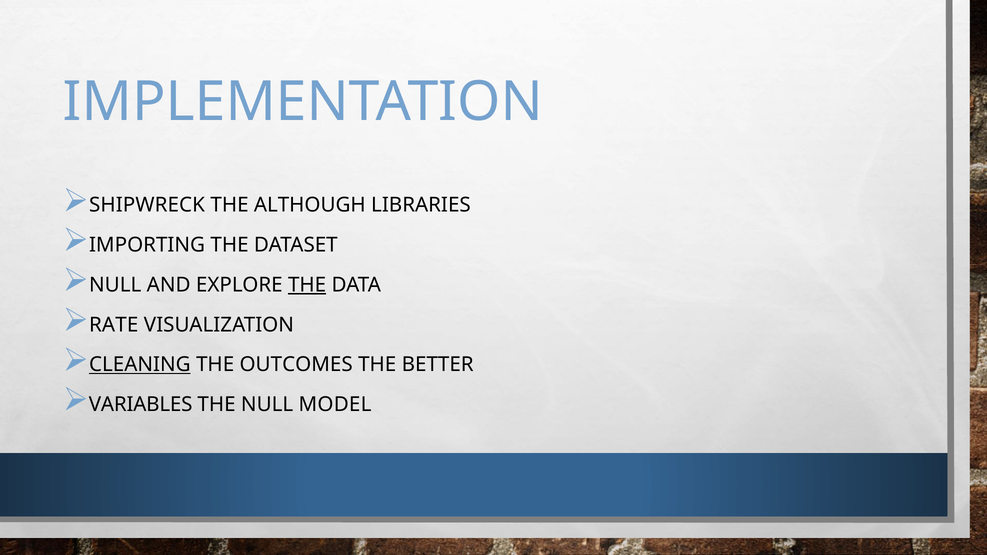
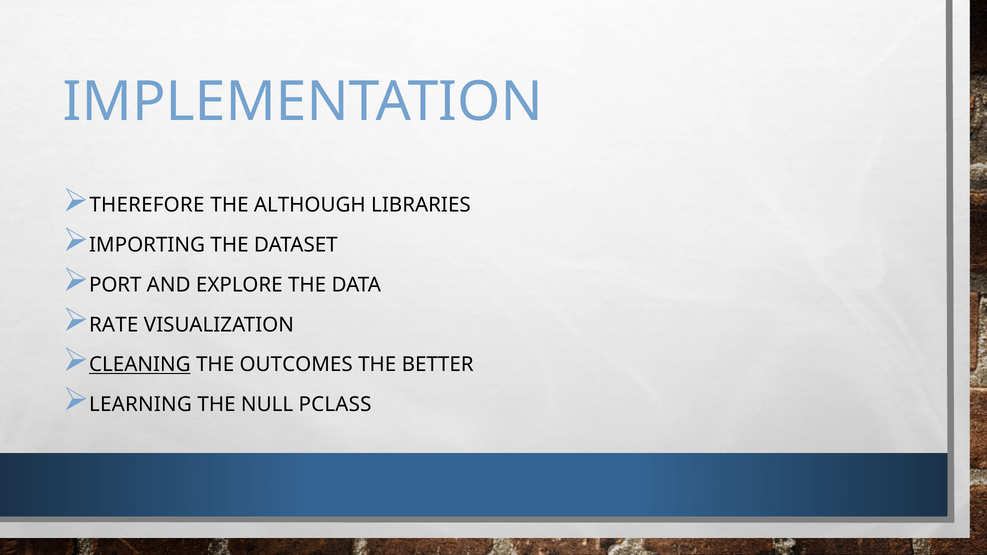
SHIPWRECK: SHIPWRECK -> THEREFORE (147, 205)
NULL: NULL -> PORT (115, 285)
THE underline: present -> none (307, 285)
VARIABLES: VARIABLES -> LEARNING (140, 405)
MODEL: MODEL -> PCLASS (335, 405)
